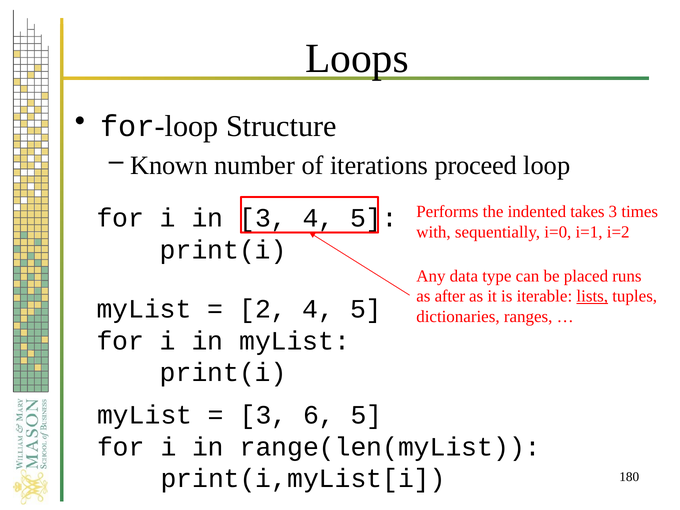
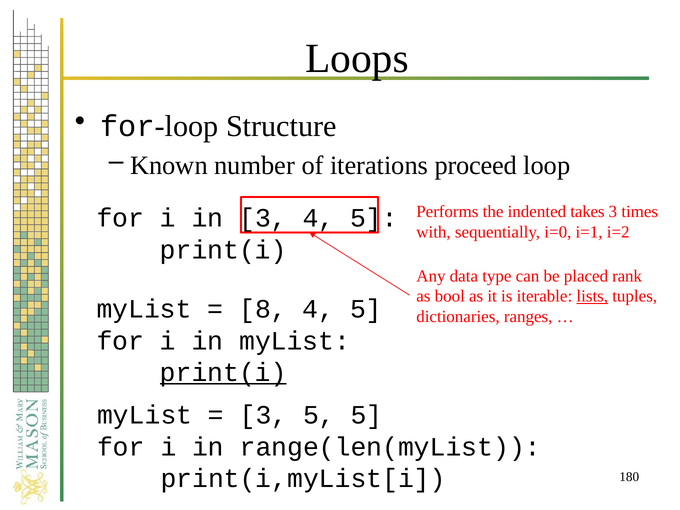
runs: runs -> rank (627, 276)
after: after -> bool (450, 296)
2: 2 -> 8 (263, 309)
print(i underline: none -> present (223, 373)
3 6: 6 -> 5 (319, 415)
